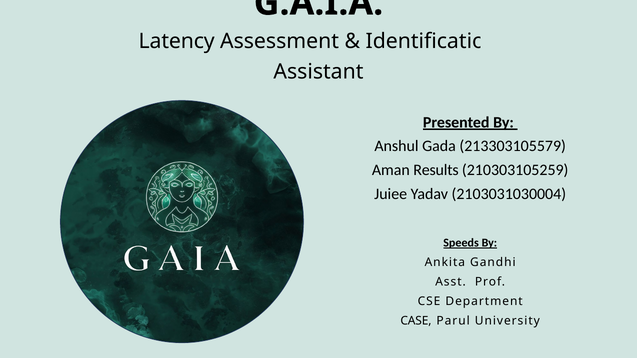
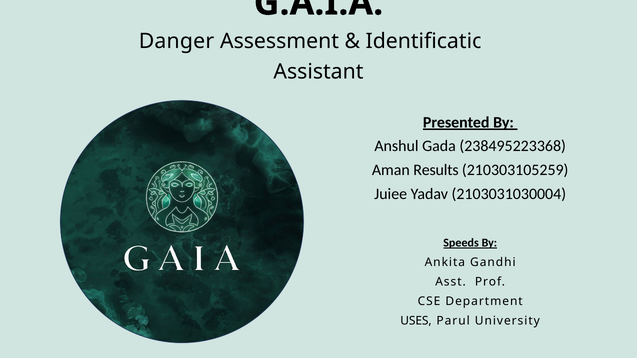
Latency: Latency -> Danger (176, 41)
213303105579: 213303105579 -> 238495223368 (513, 146)
CASE: CASE -> USES (416, 321)
